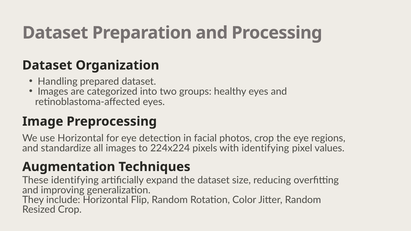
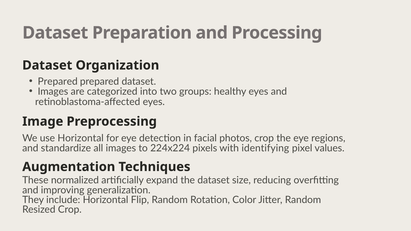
Handling: Handling -> Prepared (58, 81)
These identifying: identifying -> normalized (75, 180)
